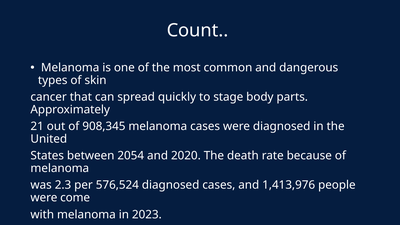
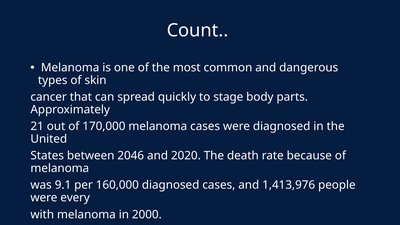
908,345: 908,345 -> 170,000 (104, 126)
2054: 2054 -> 2046 (131, 156)
2.3: 2.3 -> 9.1 (63, 185)
576,524: 576,524 -> 160,000 (117, 185)
come: come -> every (75, 198)
2023: 2023 -> 2000 (147, 214)
